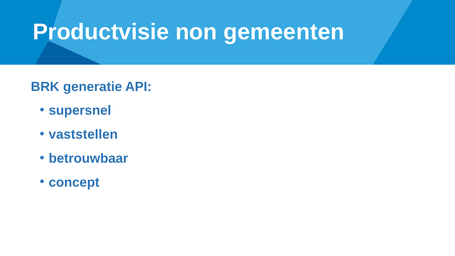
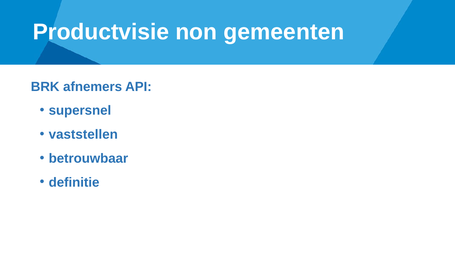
generatie: generatie -> afnemers (93, 87)
concept: concept -> definitie (74, 182)
